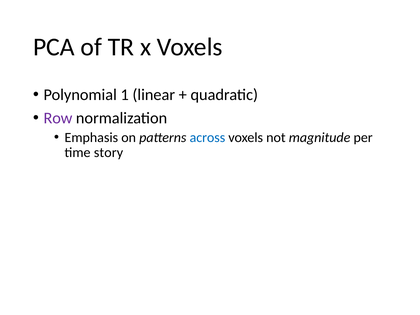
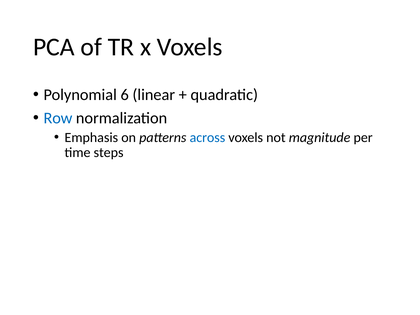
1: 1 -> 6 (125, 95)
Row colour: purple -> blue (58, 118)
story: story -> steps (109, 153)
